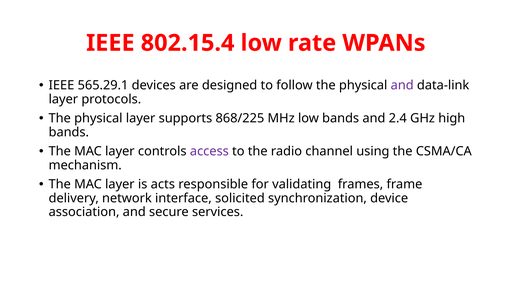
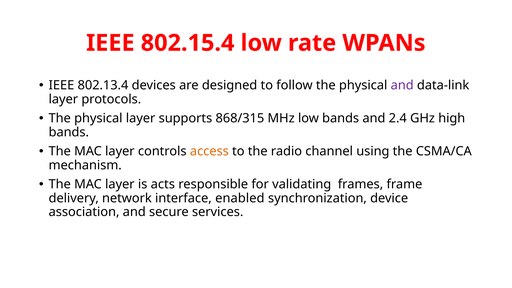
565.29.1: 565.29.1 -> 802.13.4 (103, 85)
868/225: 868/225 -> 868/315 (240, 118)
access colour: purple -> orange (209, 151)
solicited: solicited -> enabled (240, 198)
